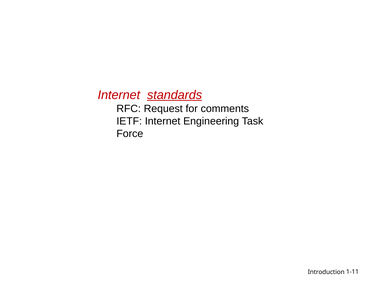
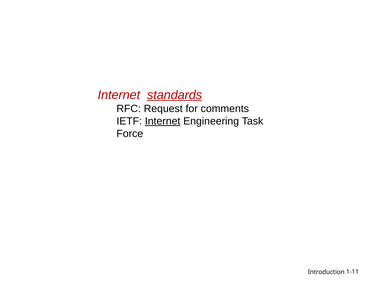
Internet underline: none -> present (163, 121)
